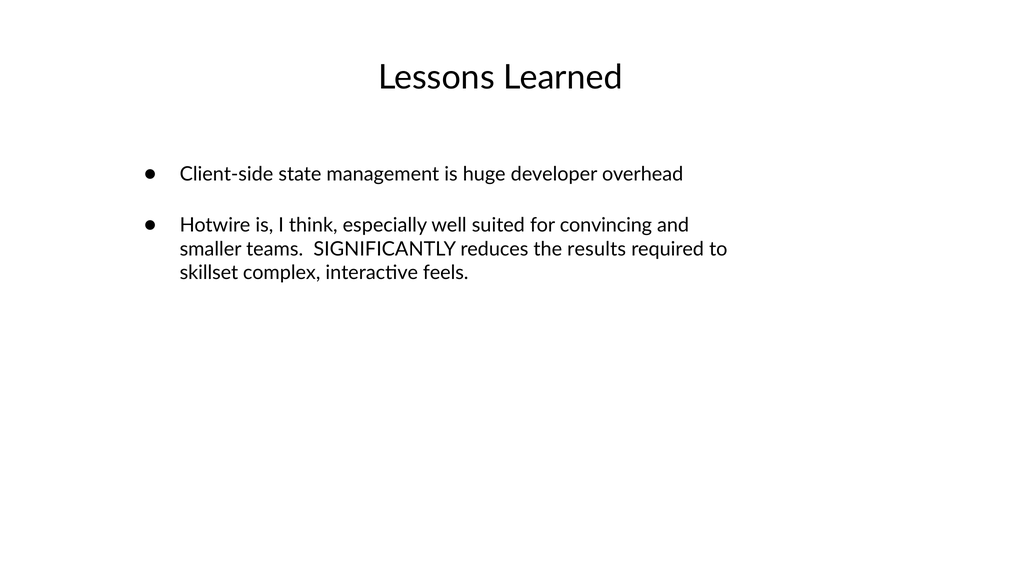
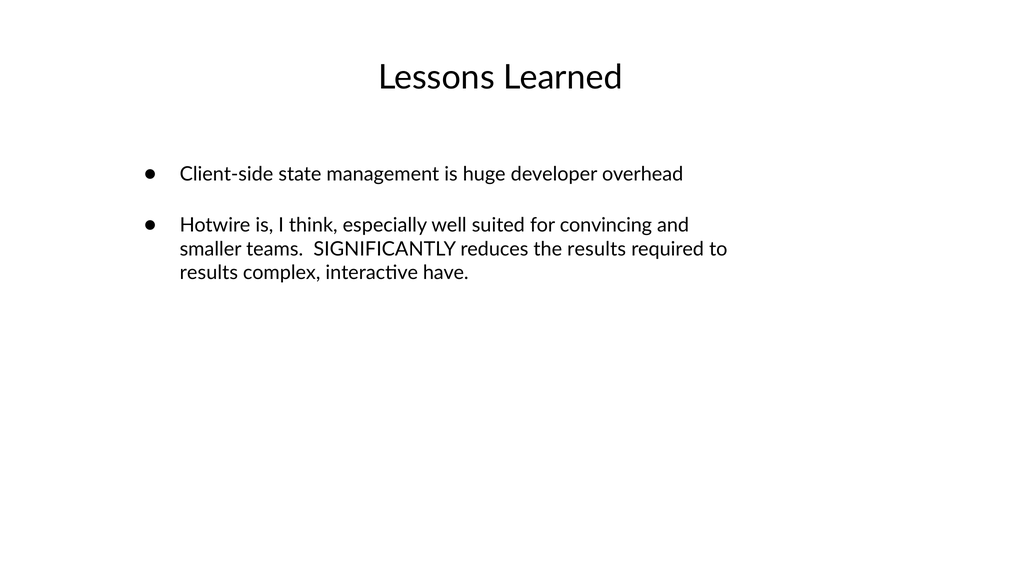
skillset: skillset -> results (209, 273)
feels: feels -> have (446, 273)
